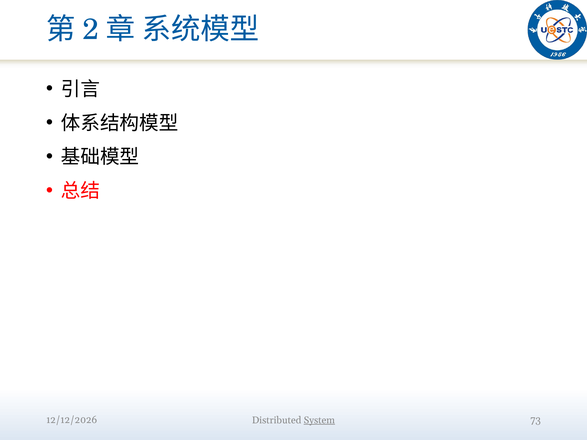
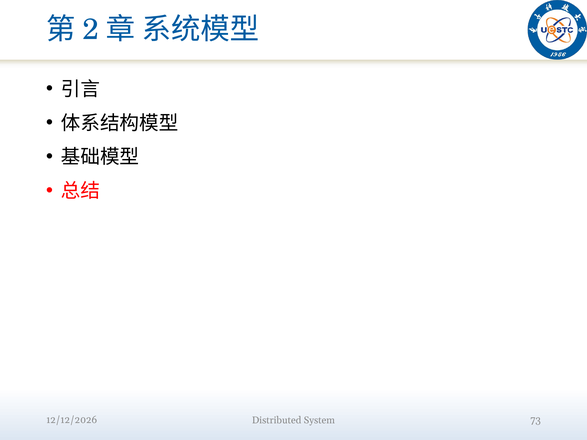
System underline: present -> none (319, 420)
